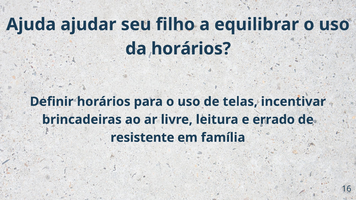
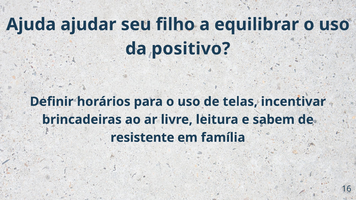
da horários: horários -> positivo (191, 49)
errado: errado -> sabem (274, 120)
